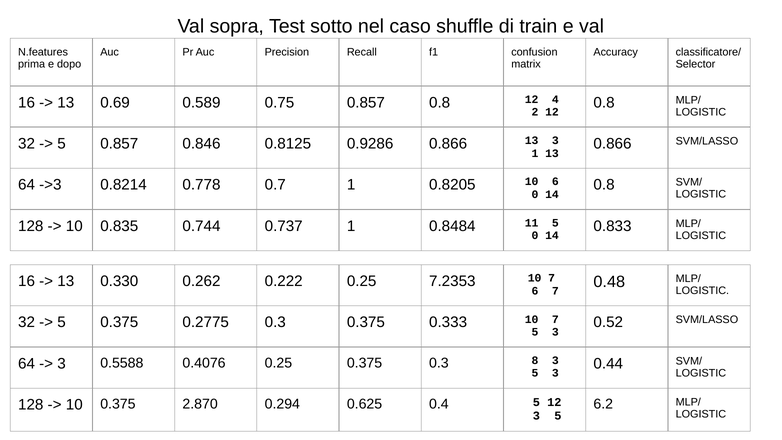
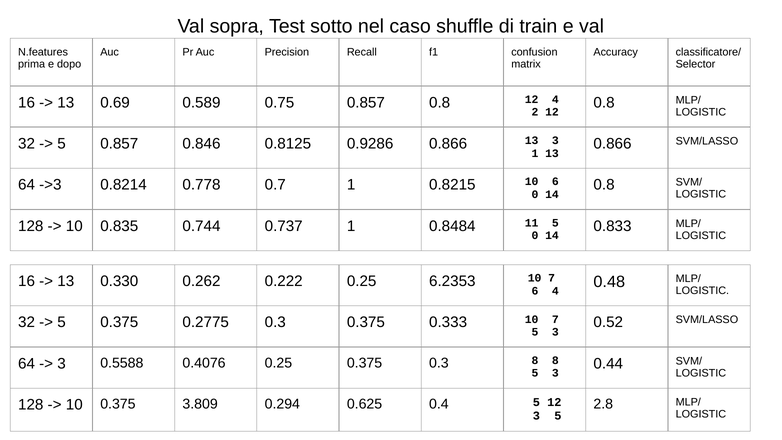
0.8205: 0.8205 -> 0.8215 (452, 185)
7.2353: 7.2353 -> 6.2353 (452, 281)
6 7: 7 -> 4 (555, 291)
8 3: 3 -> 8 (555, 360)
6.2: 6.2 -> 2.8 (603, 404)
2.870: 2.870 -> 3.809 (200, 404)
